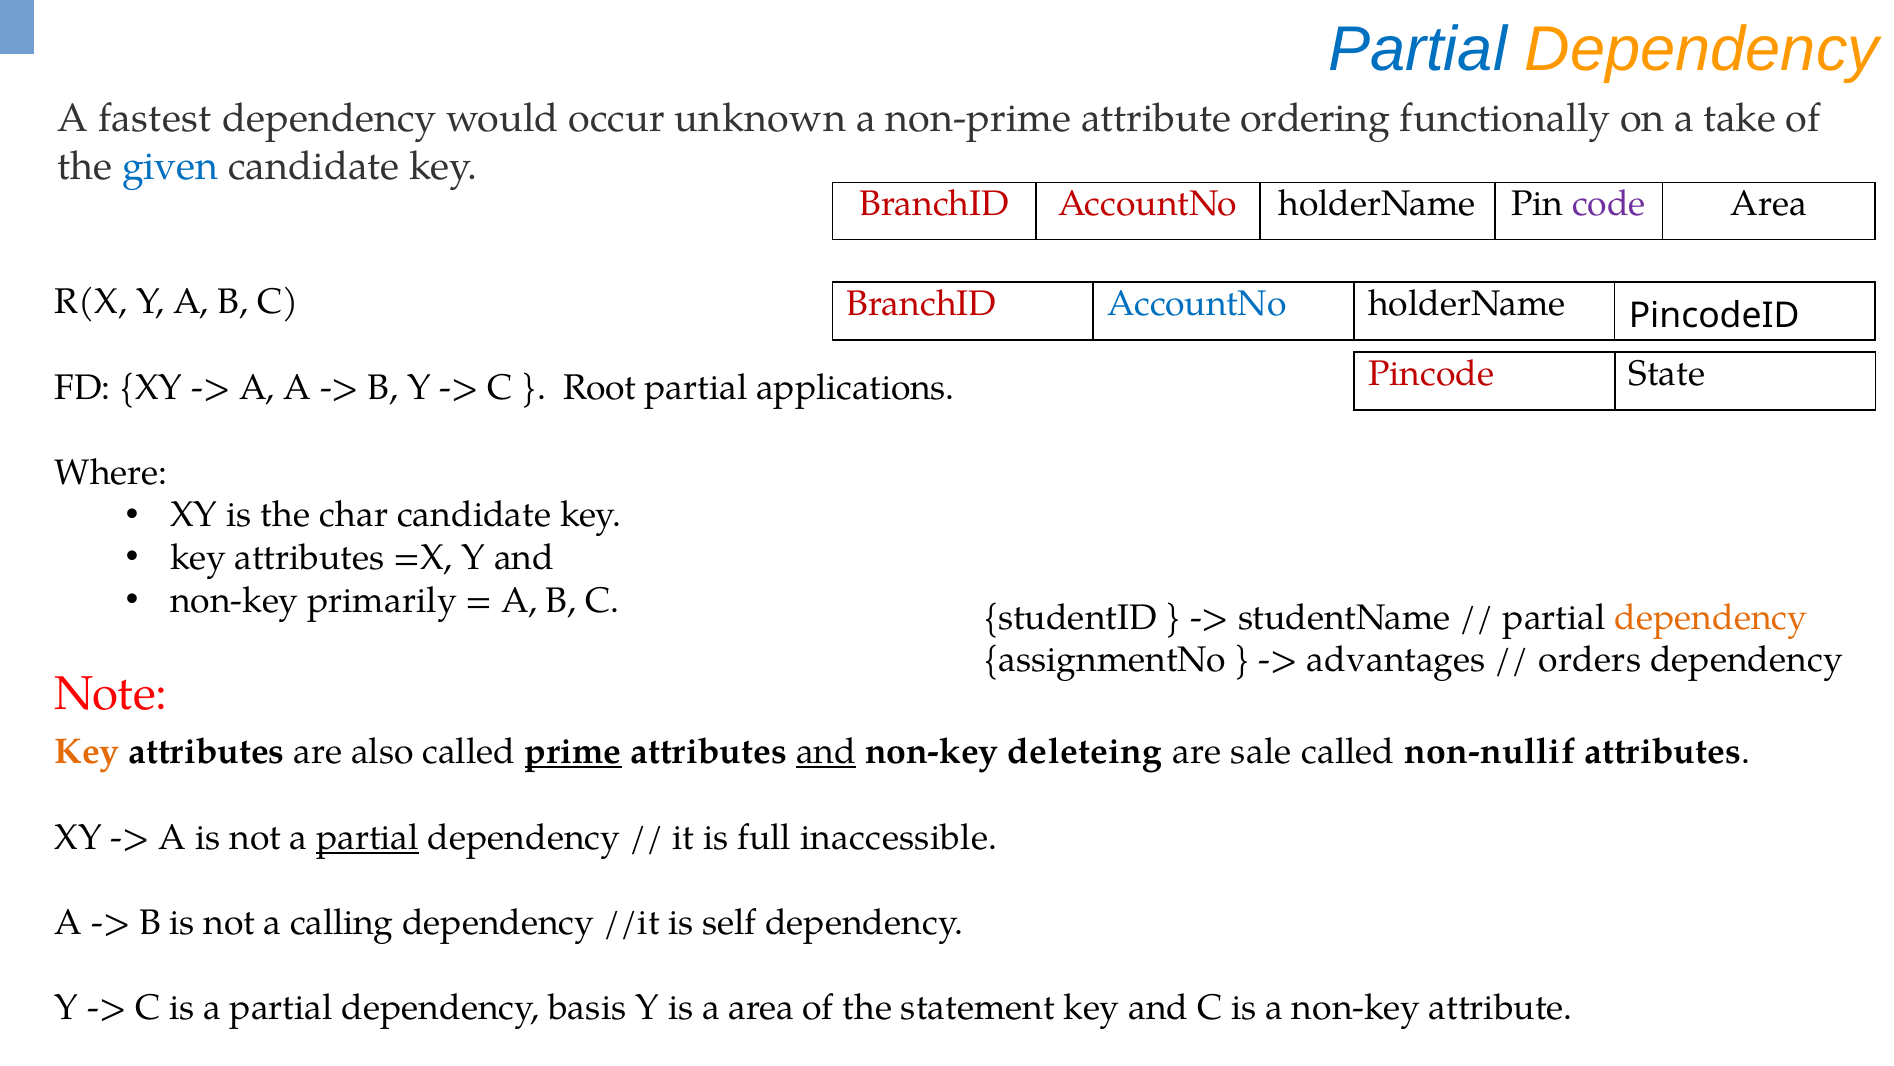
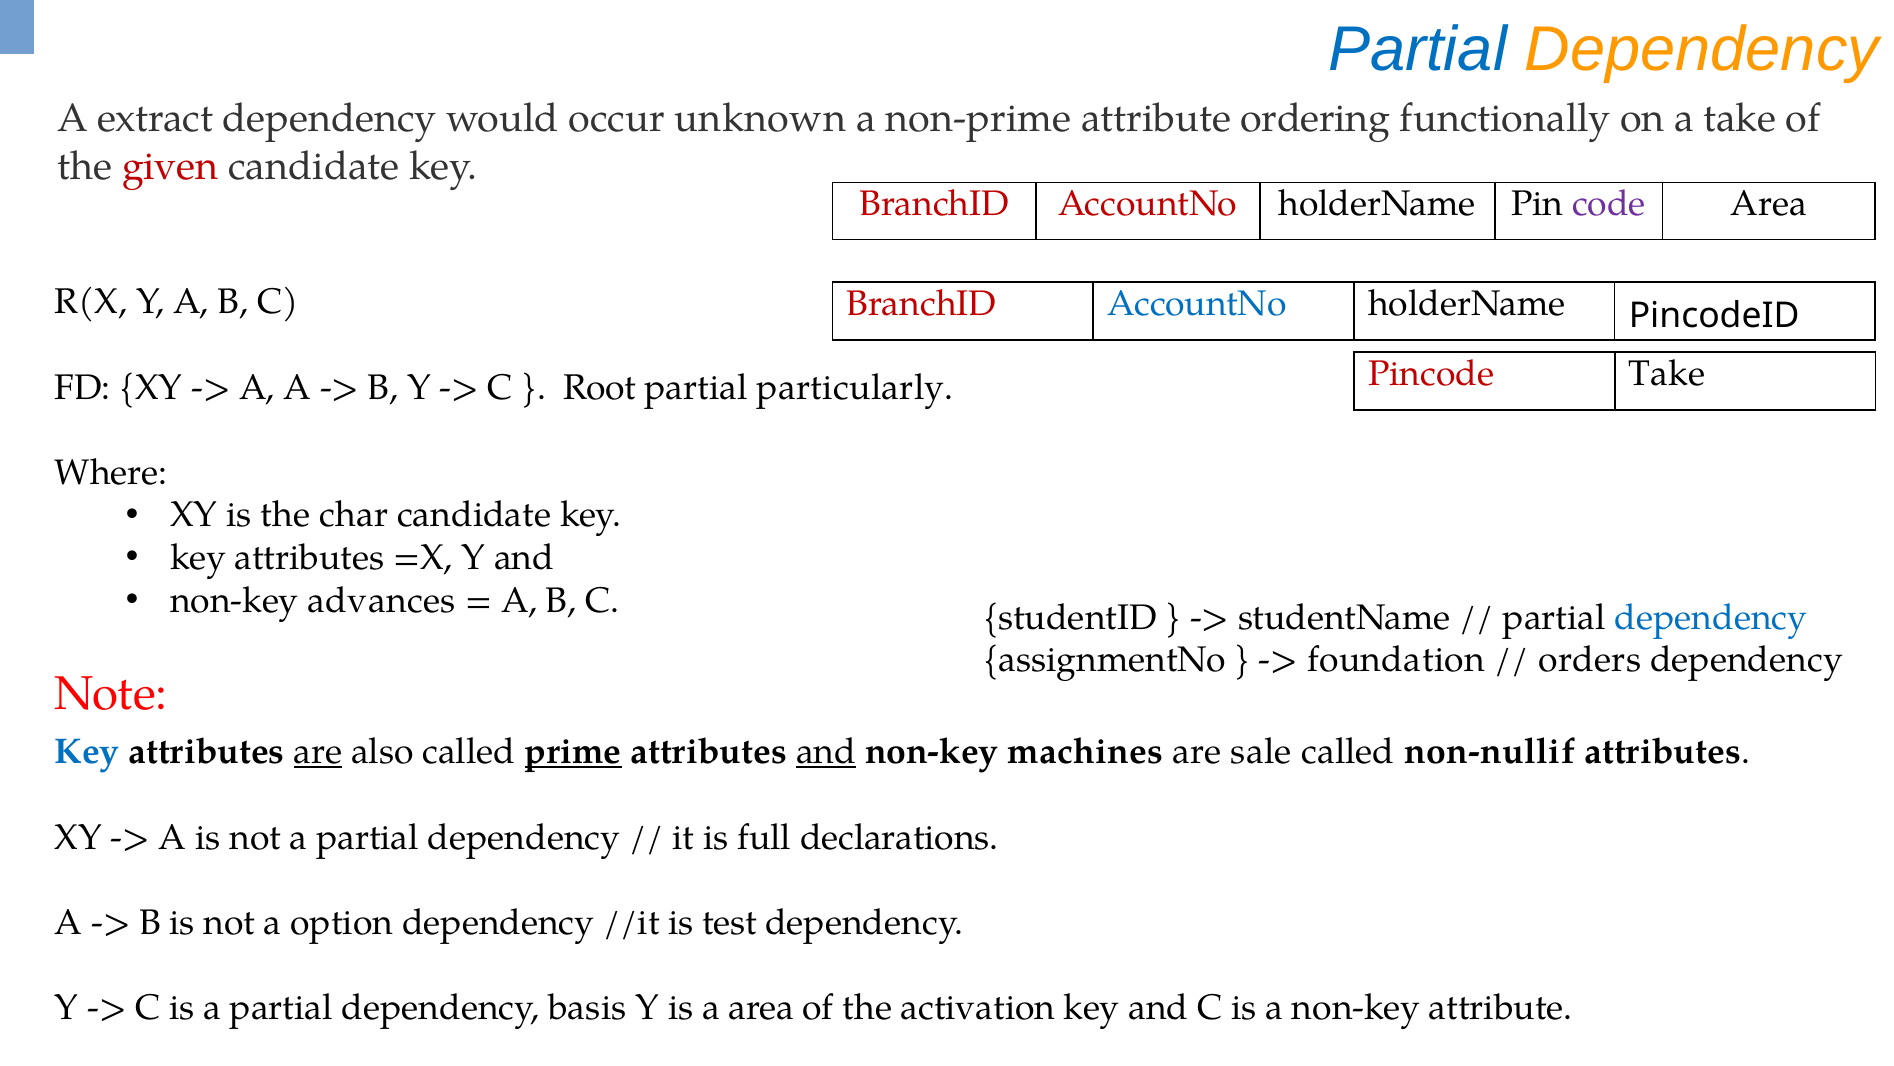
fastest: fastest -> extract (155, 119)
given colour: blue -> red (170, 166)
Pincode State: State -> Take (1667, 373)
applications: applications -> particularly (855, 387)
primarily: primarily -> advances (382, 600)
dependency colour: orange -> blue (1711, 617)
advantages: advantages -> foundation (1396, 660)
Key colour: orange -> blue (87, 752)
are underline: none -> present (318, 752)
deleteing: deleteing -> machines (1085, 752)
partial underline: present -> none (368, 837)
inaccessible: inaccessible -> declarations (899, 837)
calling: calling -> option (342, 922)
self: self -> test (730, 922)
statement: statement -> activation (978, 1007)
